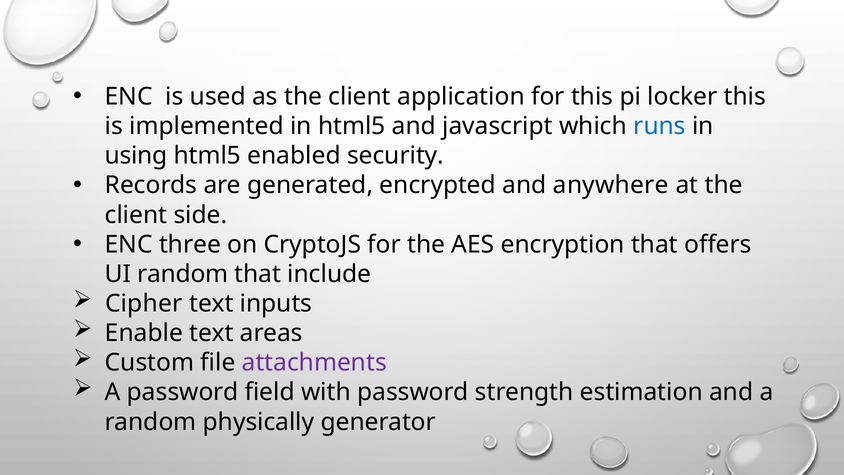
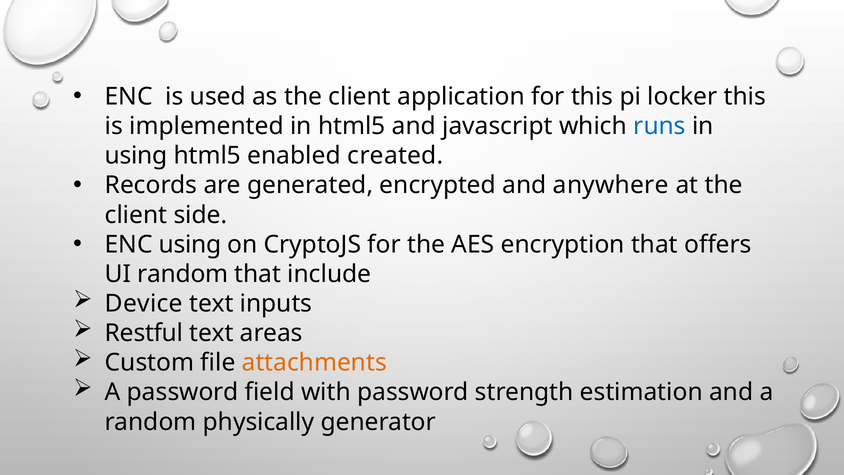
security: security -> created (395, 156)
ENC three: three -> using (190, 244)
Cipher: Cipher -> Device (144, 303)
Enable: Enable -> Restful (144, 333)
attachments colour: purple -> orange (314, 363)
